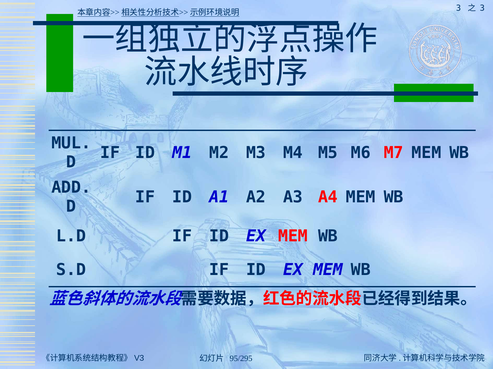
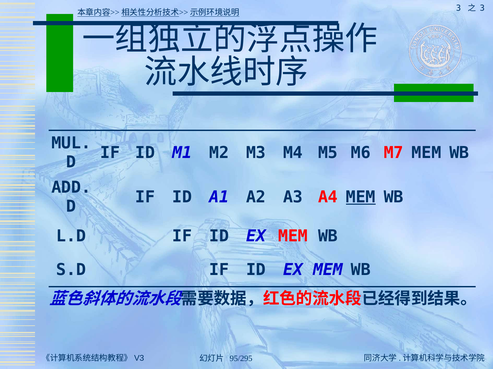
MEM underline: none -> present (361, 197)
